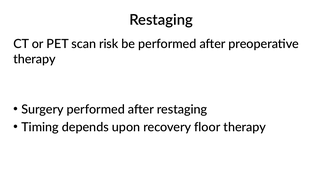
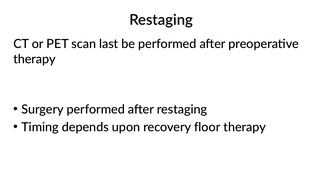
risk: risk -> last (109, 44)
